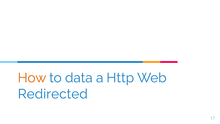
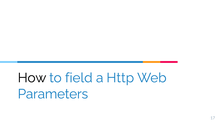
How colour: orange -> black (32, 78)
data: data -> field (79, 78)
Redirected: Redirected -> Parameters (53, 94)
